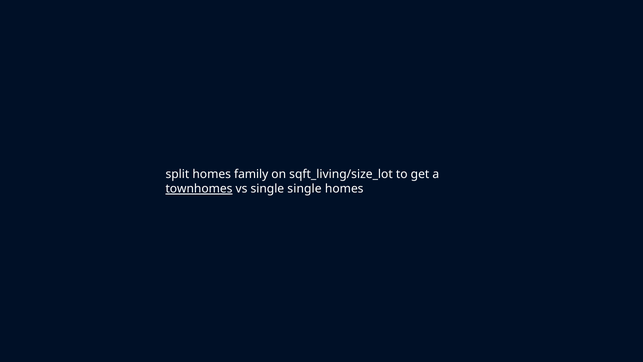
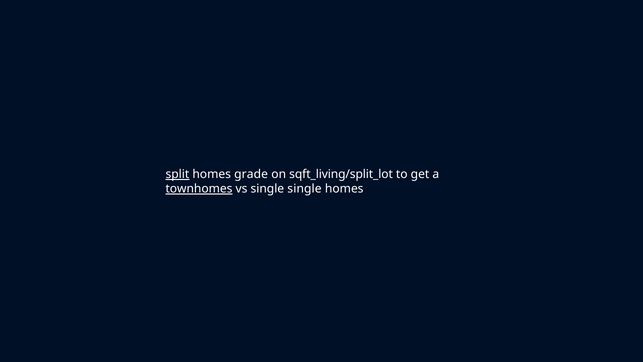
split underline: none -> present (177, 174)
family: family -> grade (251, 174)
sqft_living/size_lot: sqft_living/size_lot -> sqft_living/split_lot (341, 174)
